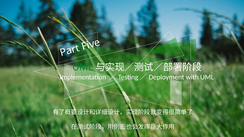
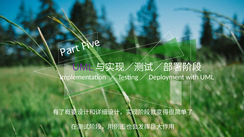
UML colour: green -> purple (83, 67)
